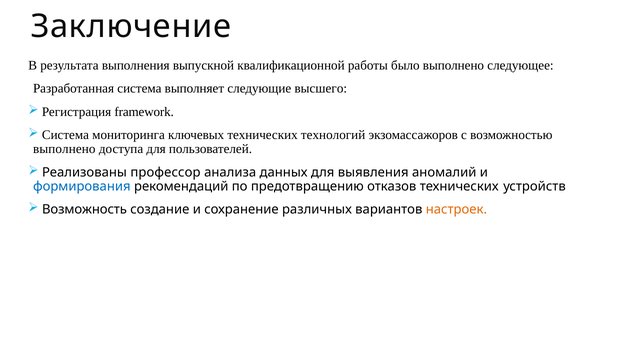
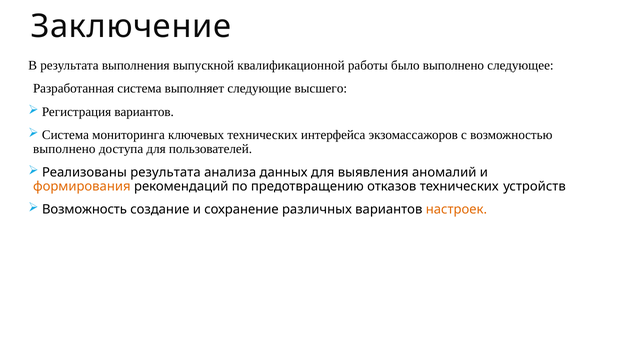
Регистрация framework: framework -> вариантов (144, 112)
технологий: технологий -> интерфейса (333, 135)
Реализованы профессор: профессор -> результата (165, 173)
формирования colour: blue -> orange (82, 187)
